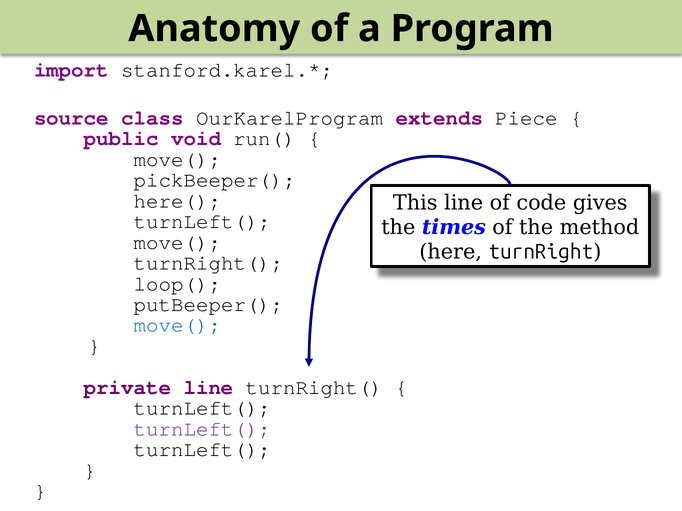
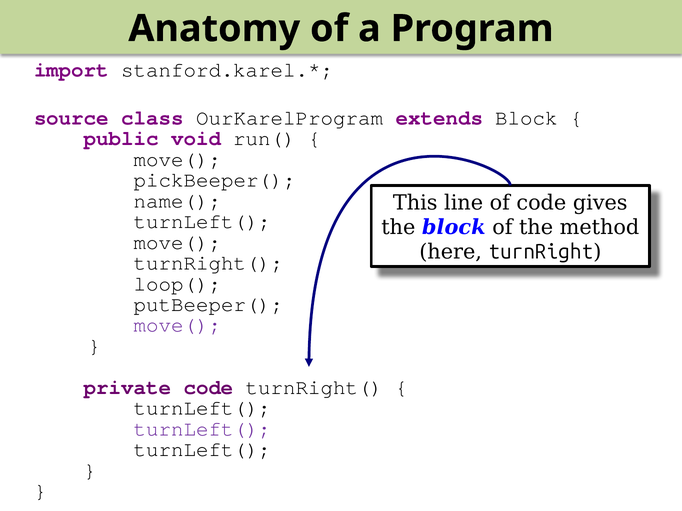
extends Piece: Piece -> Block (527, 118)
here(: here( -> name( (177, 201)
the times: times -> block (454, 227)
move( colour: blue -> purple (177, 325)
private line: line -> code (209, 388)
